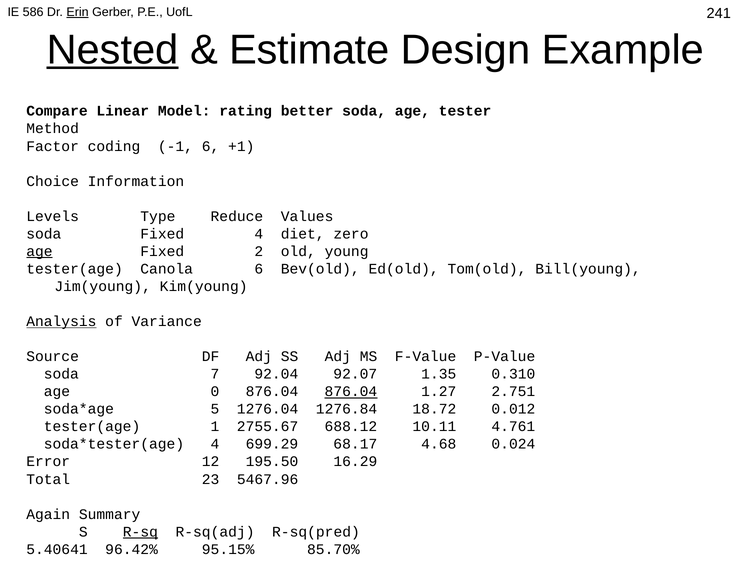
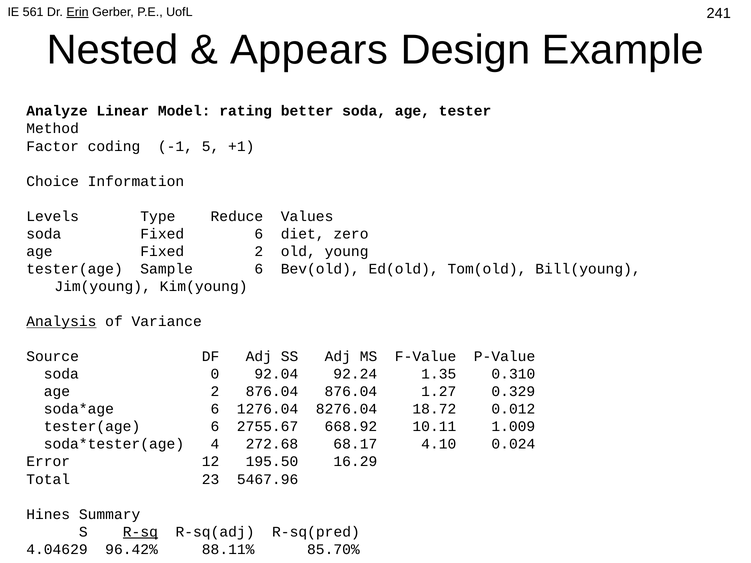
586: 586 -> 561 (33, 12)
Nested underline: present -> none (113, 50)
Estimate: Estimate -> Appears (309, 50)
Compare: Compare -> Analyze (57, 111)
-1 6: 6 -> 5 (211, 146)
Fixed 4: 4 -> 6 (259, 234)
age underline: present -> none (39, 251)
Canola: Canola -> Sample (167, 269)
7: 7 -> 0 (215, 374)
92.07: 92.07 -> 92.24 (355, 374)
age 0: 0 -> 2 (215, 392)
876.04 underline: present -> none (351, 392)
2.751: 2.751 -> 0.329 (513, 392)
5: 5 -> 6 (215, 409)
1276.84: 1276.84 -> 8276.04 (347, 409)
tester(age 1: 1 -> 6 (215, 427)
688.12: 688.12 -> 668.92 (351, 427)
4.761: 4.761 -> 1.009 (513, 427)
699.29: 699.29 -> 272.68 (272, 444)
4.68: 4.68 -> 4.10 (439, 444)
Again: Again -> Hines (48, 514)
5.40641: 5.40641 -> 4.04629 (57, 550)
95.15%: 95.15% -> 88.11% (228, 550)
